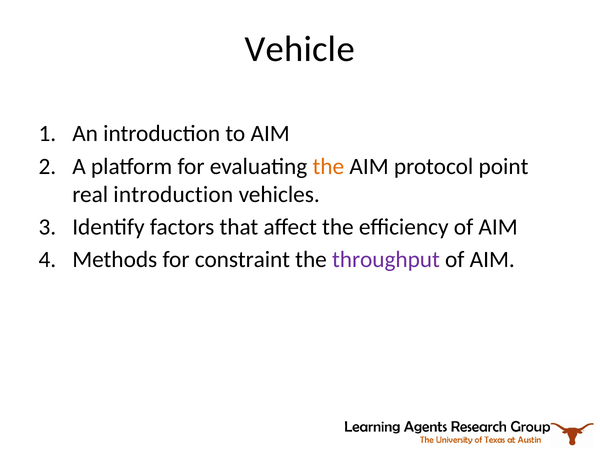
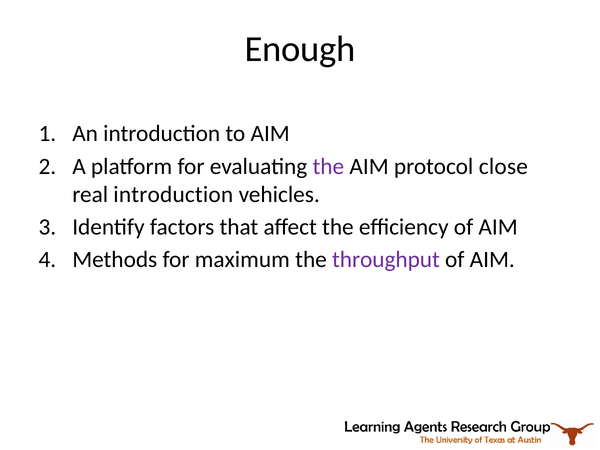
Vehicle: Vehicle -> Enough (300, 49)
the colour: orange -> purple (328, 166)
point: point -> close (503, 166)
constraint: constraint -> maximum (242, 260)
